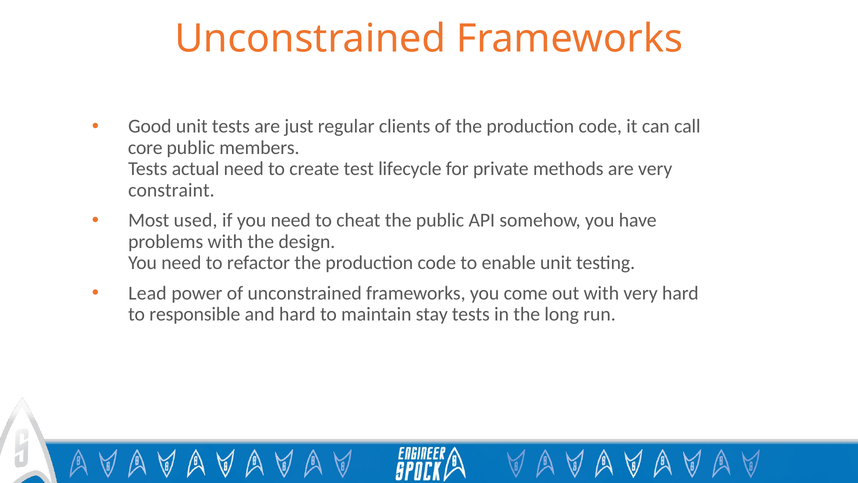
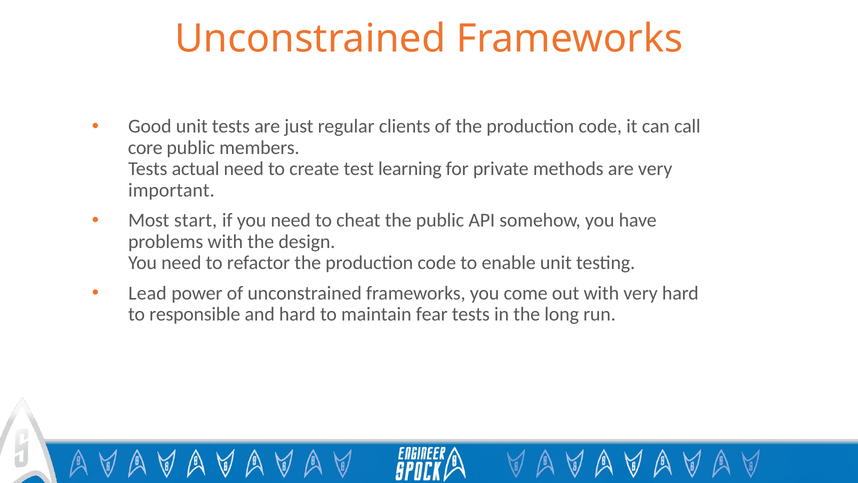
lifecycle: lifecycle -> learning (410, 169)
constraint: constraint -> important (171, 190)
used: used -> start (196, 220)
stay: stay -> fear (432, 314)
